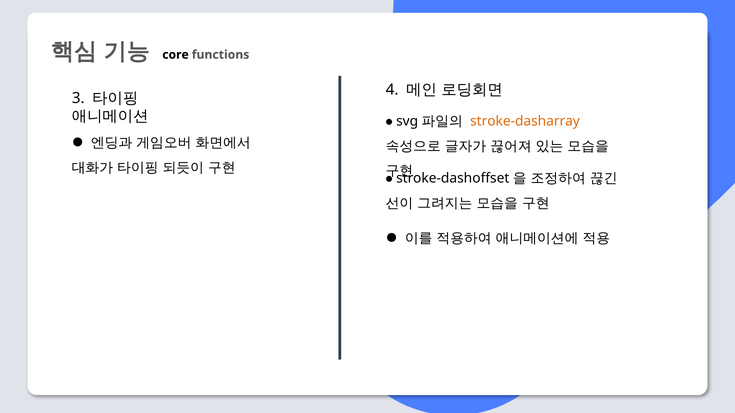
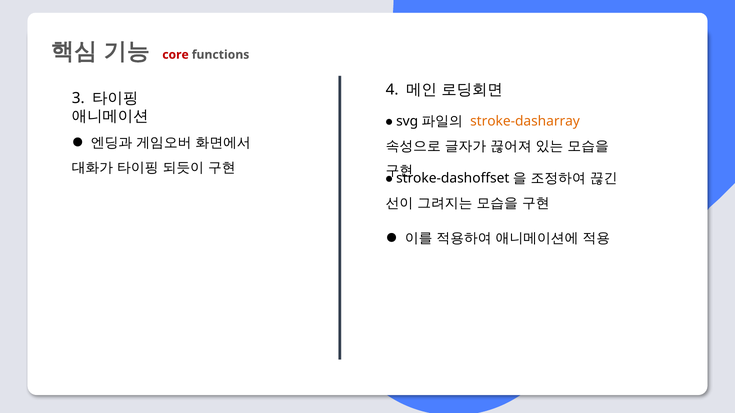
core colour: black -> red (175, 55)
